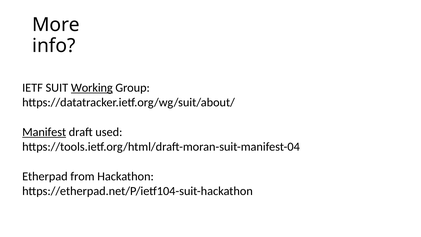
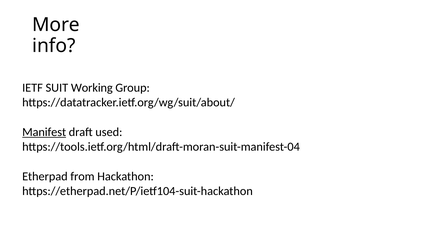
Working underline: present -> none (92, 88)
